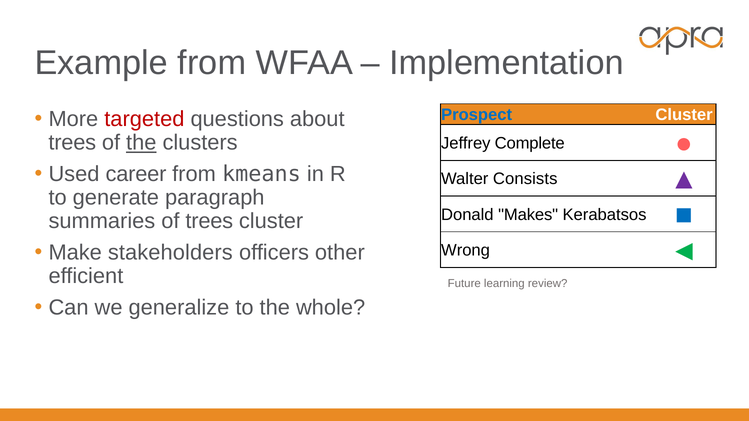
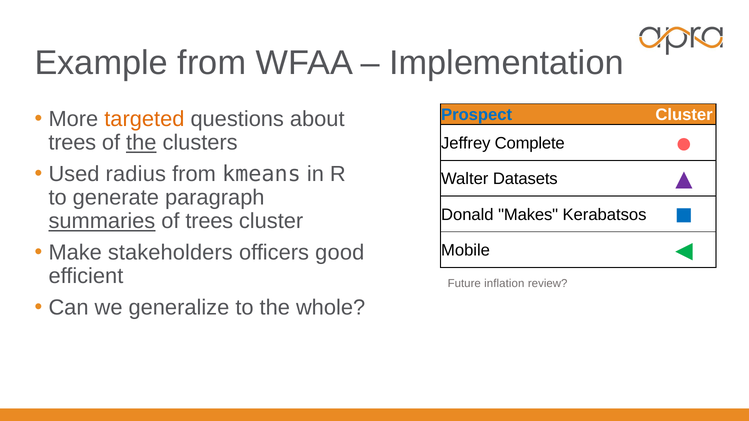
targeted colour: red -> orange (144, 119)
career: career -> radius (136, 174)
Consists: Consists -> Datasets (525, 179)
summaries underline: none -> present (102, 221)
other: other -> good (340, 253)
Wrong: Wrong -> Mobile (466, 250)
learning: learning -> inflation (504, 284)
